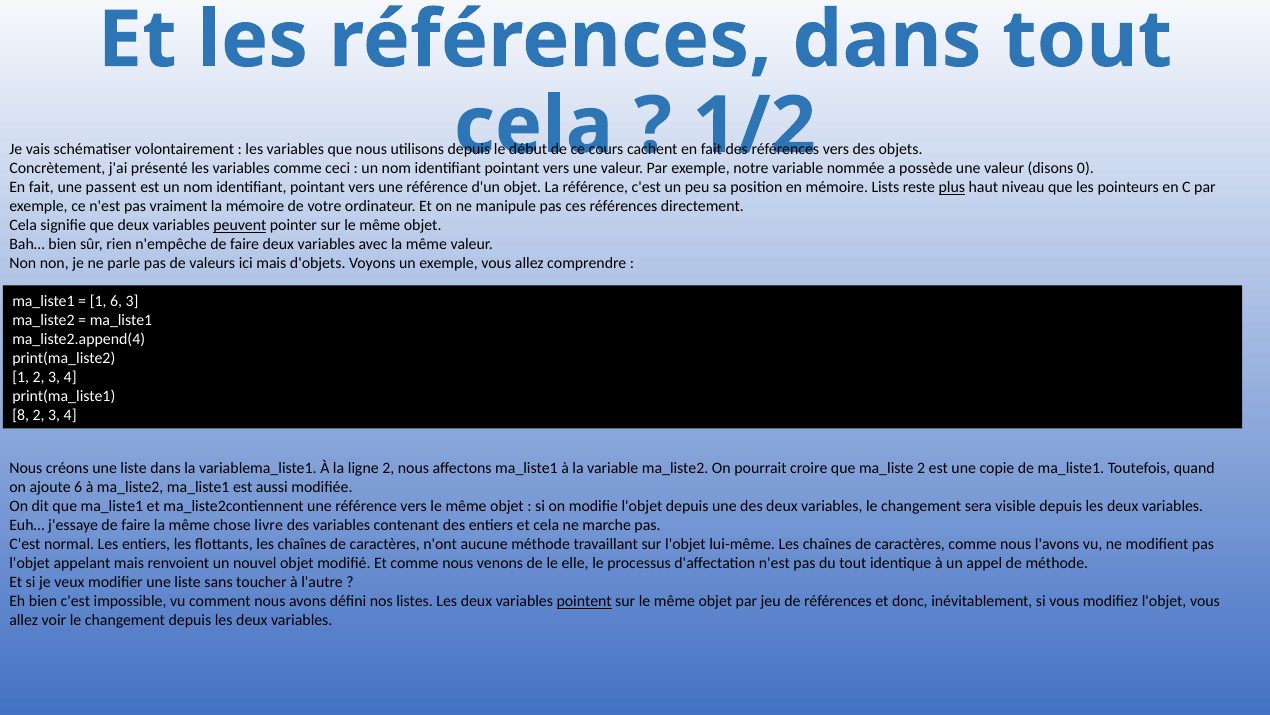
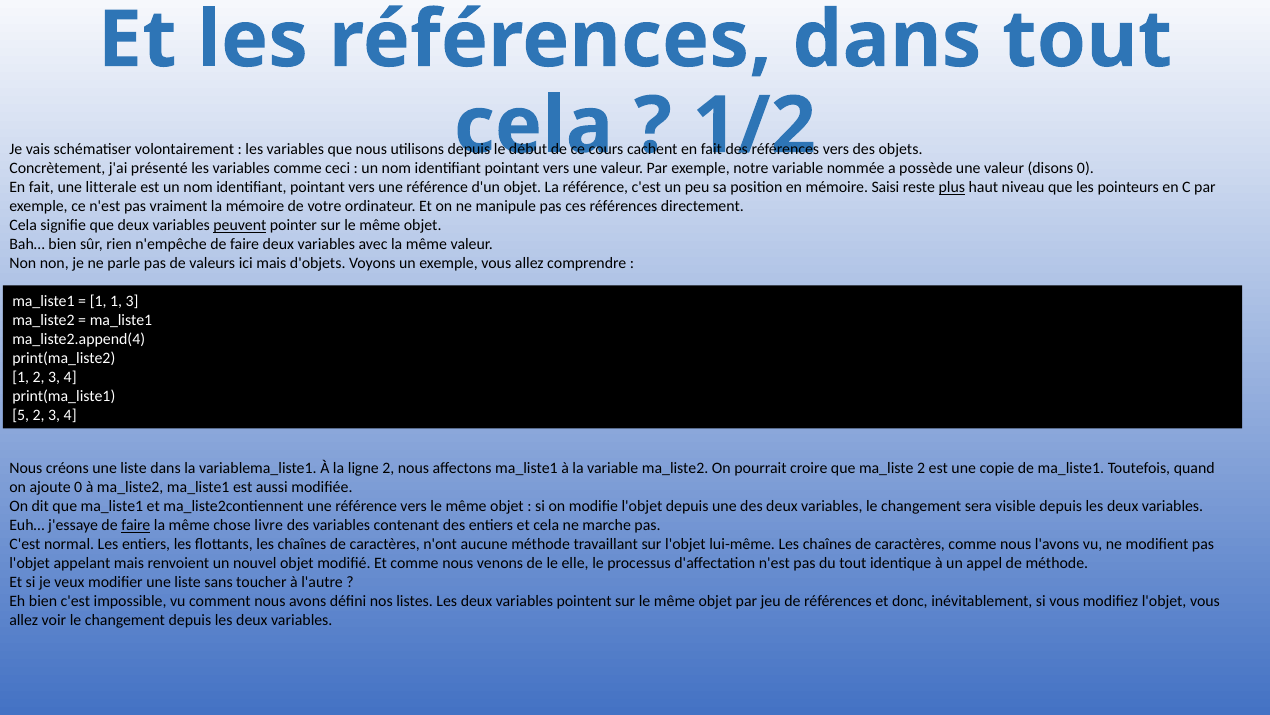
passent: passent -> litterale (111, 187)
Lists: Lists -> Saisi (885, 187)
1 6: 6 -> 1 (116, 301)
8: 8 -> 5 (21, 415)
ajoute 6: 6 -> 0 (78, 487)
faire underline: none -> present (136, 525)
pointent underline: present -> none (584, 601)
